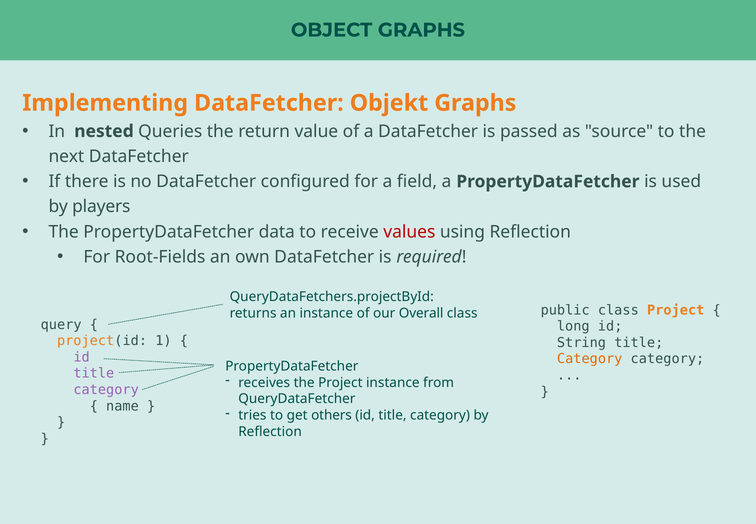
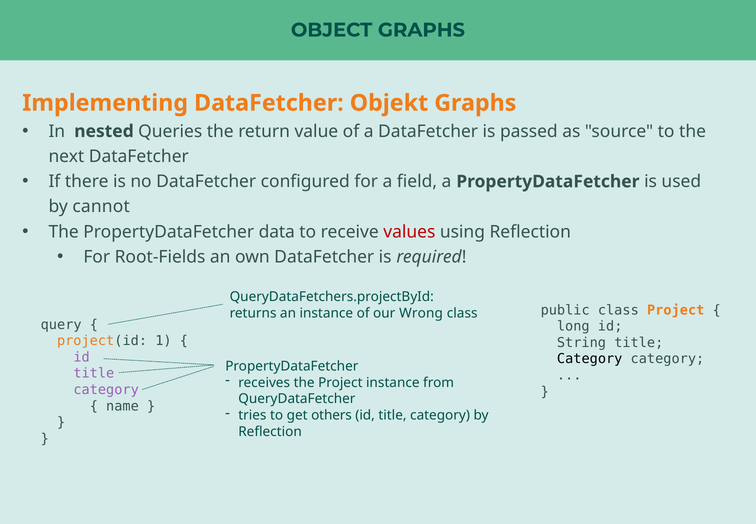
players: players -> cannot (101, 206)
Overall: Overall -> Wrong (421, 313)
Category colour: orange -> black (590, 359)
